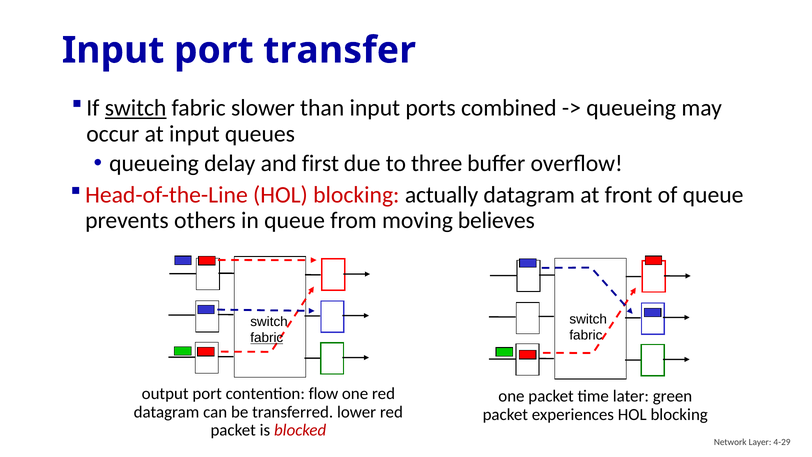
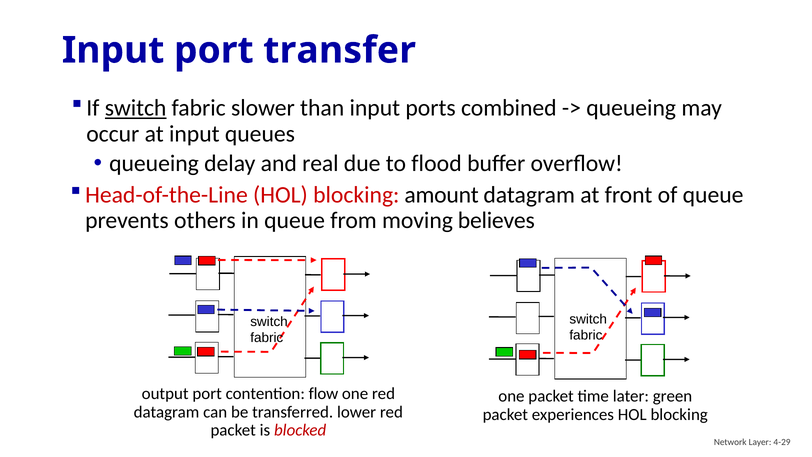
first: first -> real (320, 163)
three: three -> flood (437, 163)
actually: actually -> amount (442, 195)
fabric underline: present -> none (267, 338)
